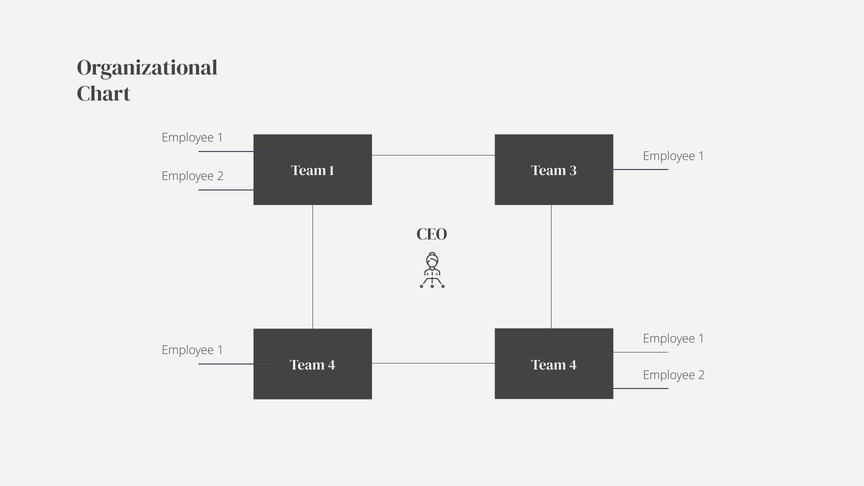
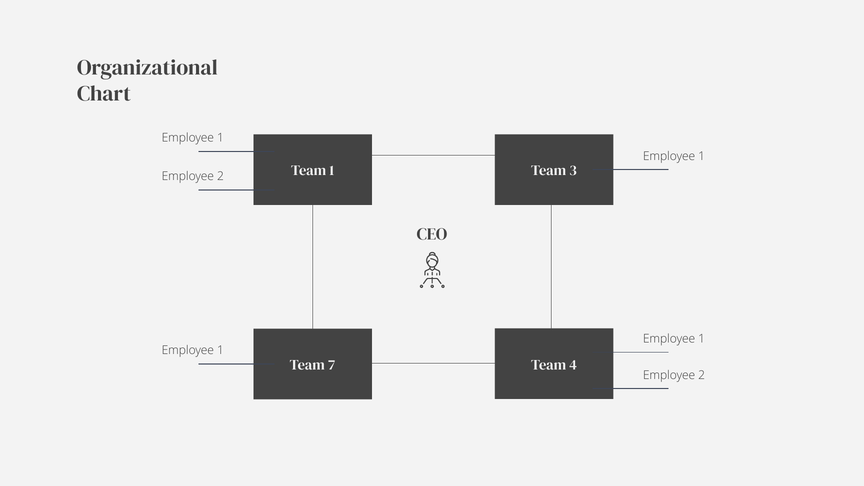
4: 4 -> 7 (332, 365)
